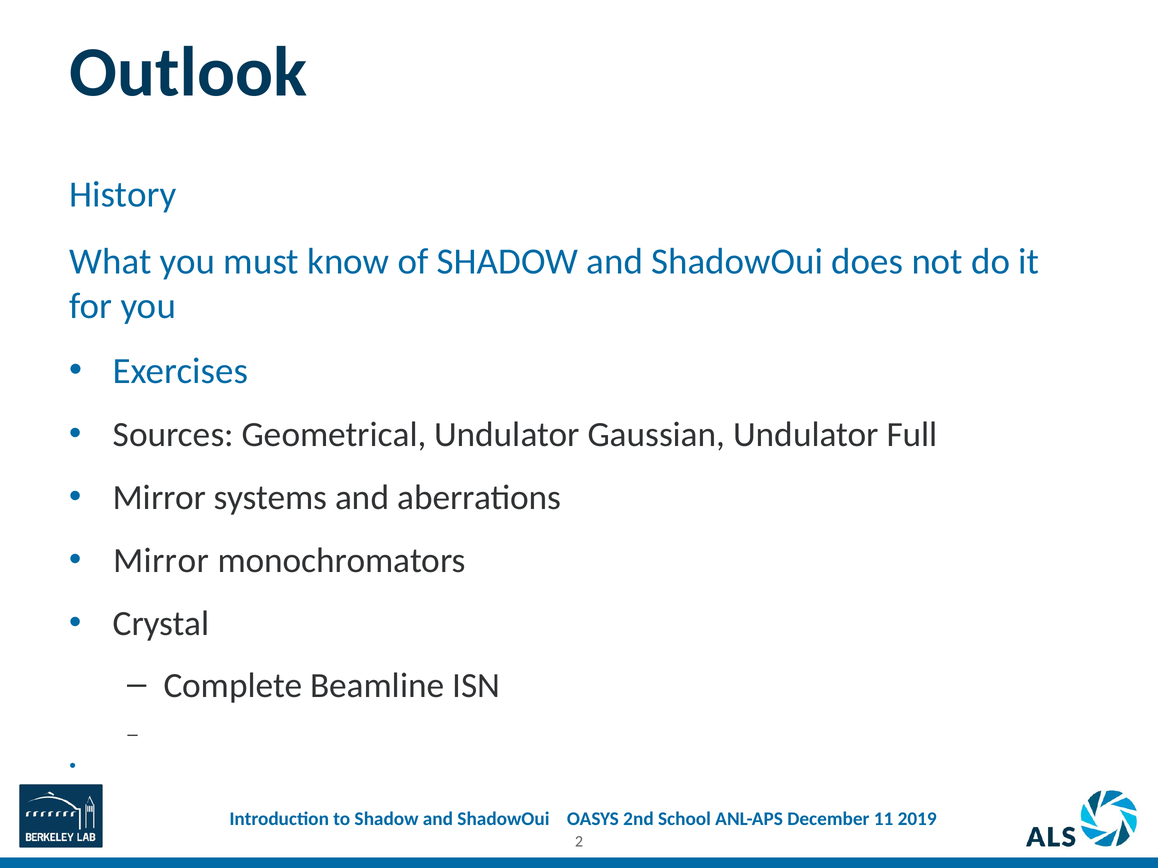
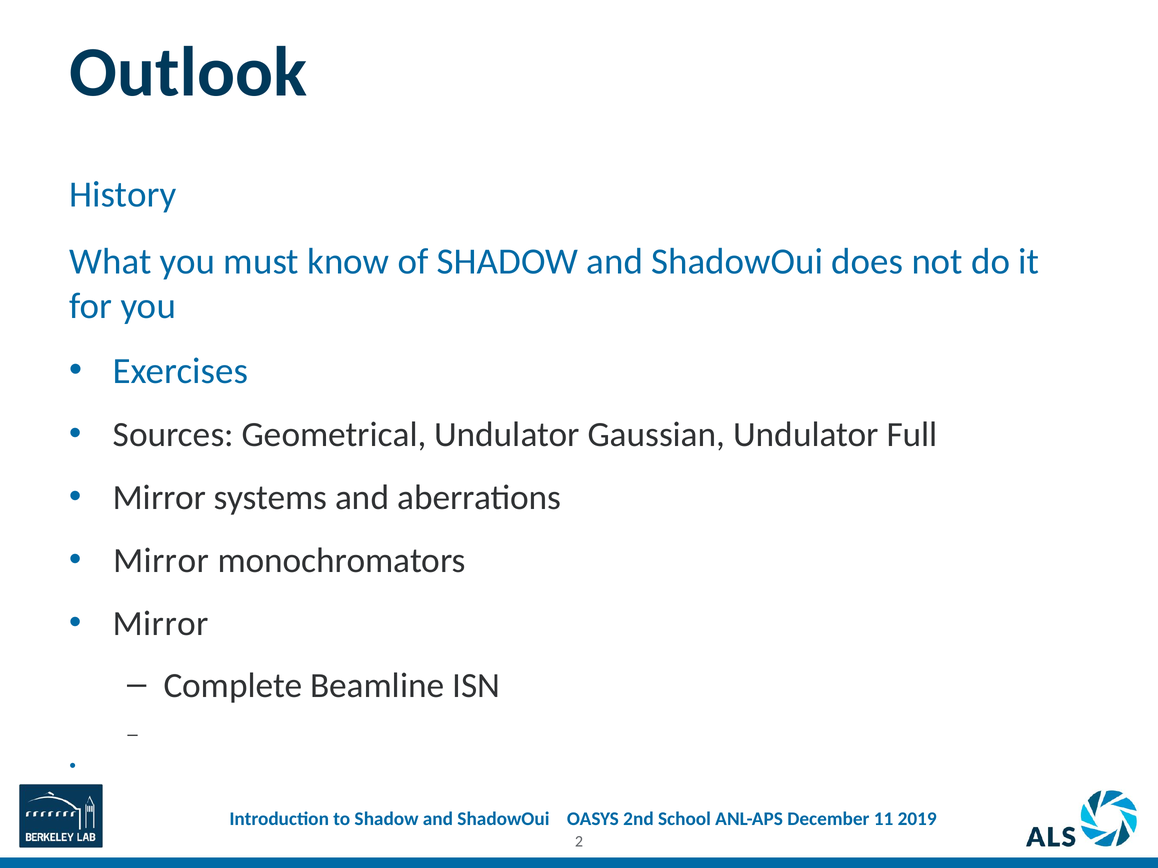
Crystal: Crystal -> Mirror (161, 624)
